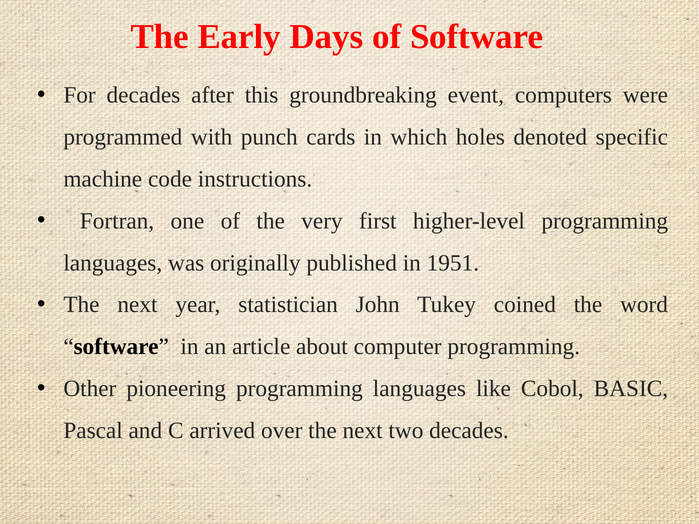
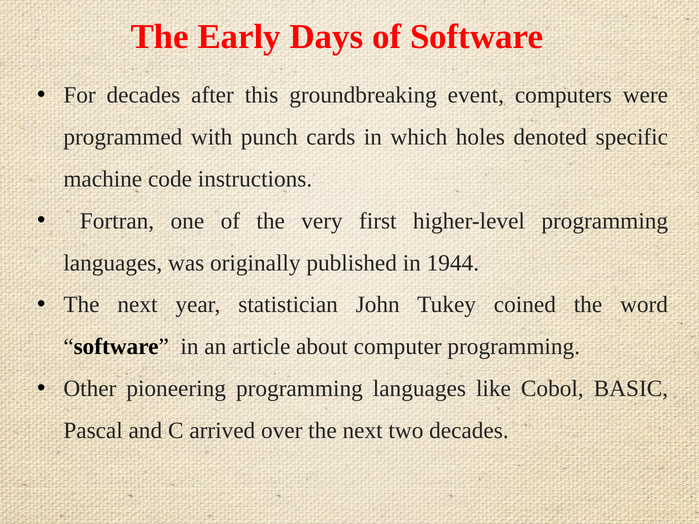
1951: 1951 -> 1944 (453, 263)
